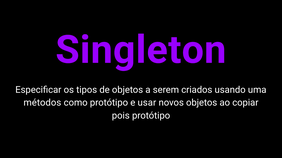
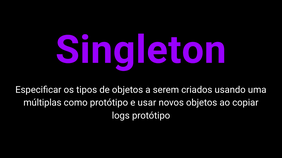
métodos: métodos -> múltiplas (42, 103)
pois: pois -> logs (121, 116)
